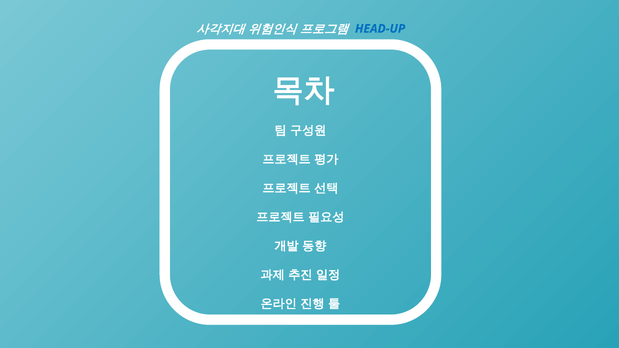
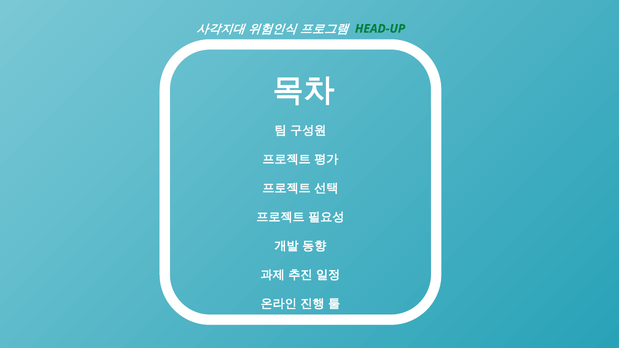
HEAD-UP colour: blue -> green (380, 29)
